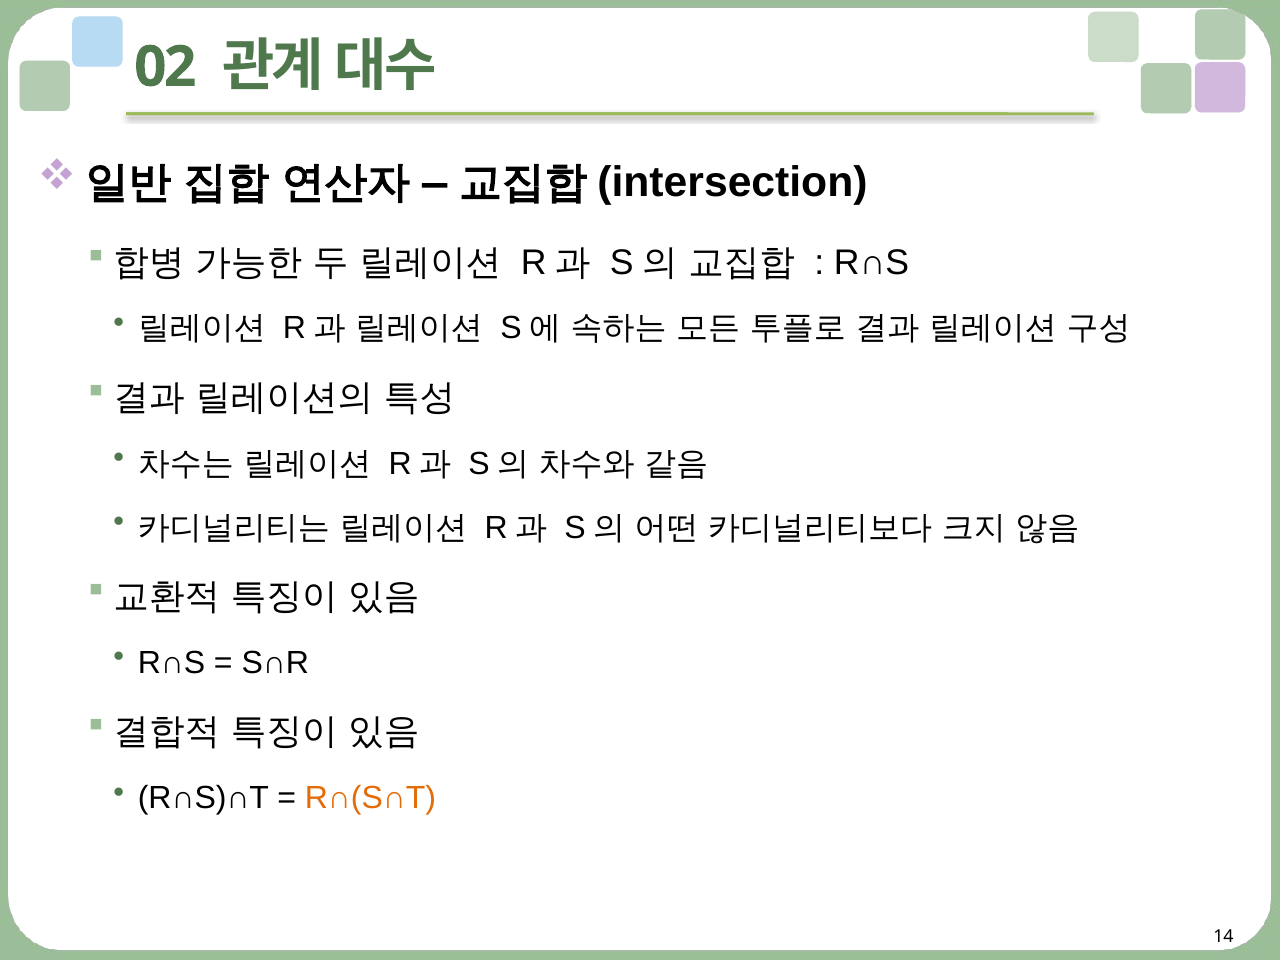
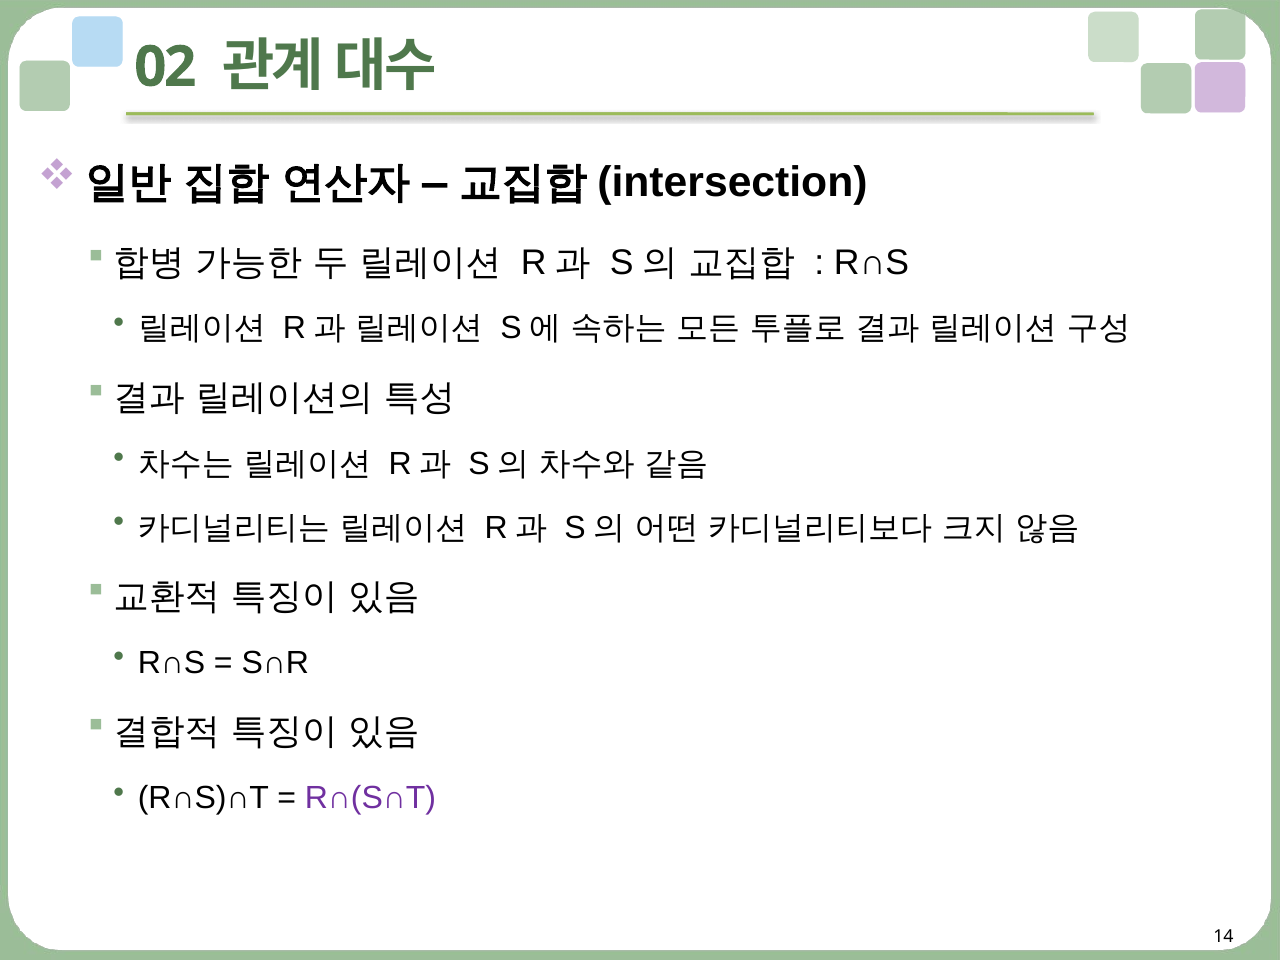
R∩(S∩T colour: orange -> purple (370, 798)
